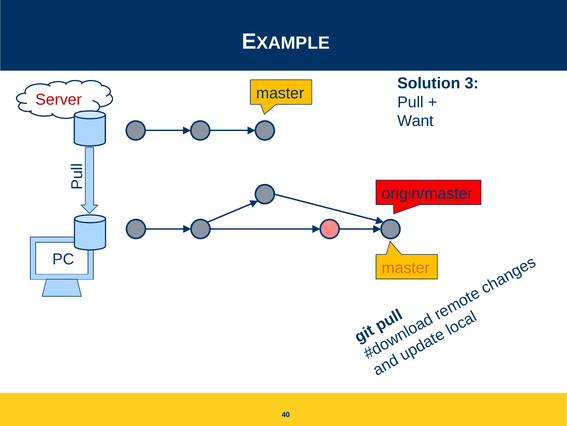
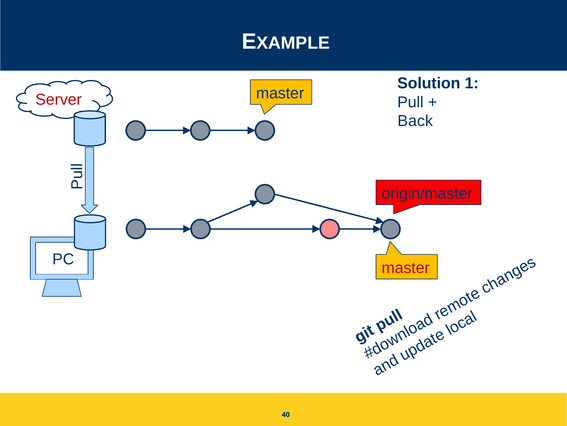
3: 3 -> 1 (472, 83)
Want: Want -> Back (415, 121)
master colour: orange -> red (406, 267)
